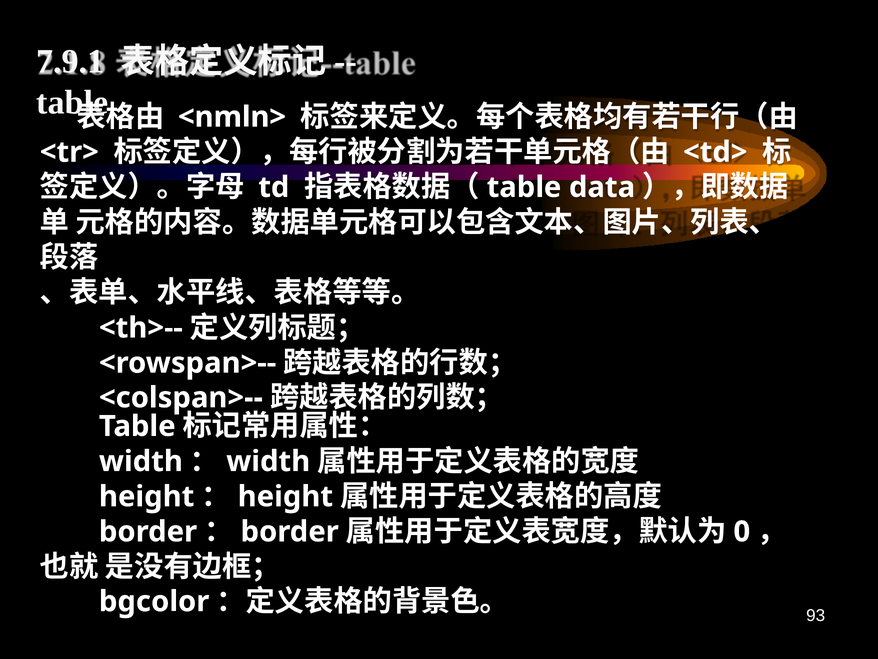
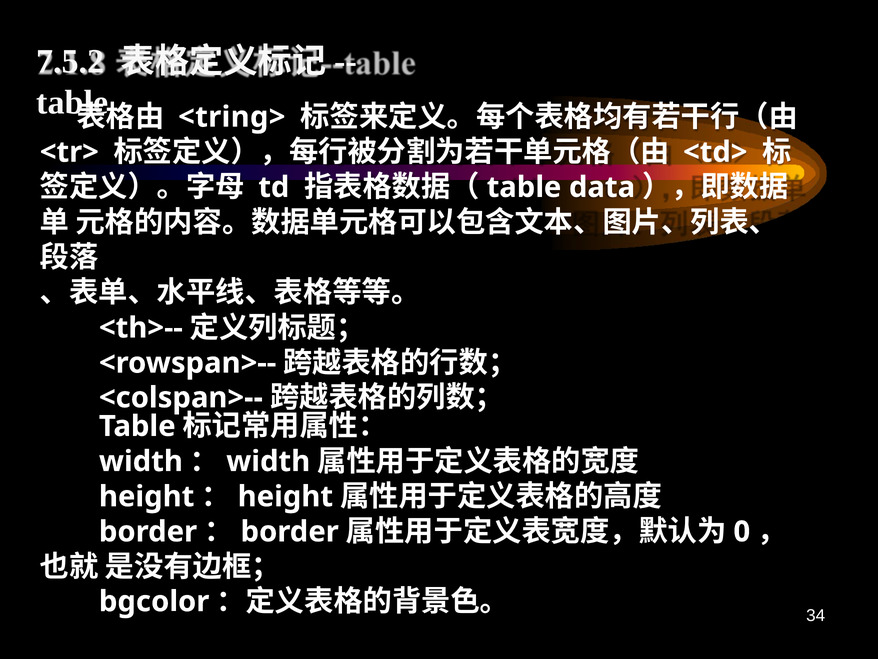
7.9.1: 7.9.1 -> 7.5.2 (70, 61)
<nmln>: <nmln> -> <tring> (232, 117)
93: 93 -> 34 (816, 615)
